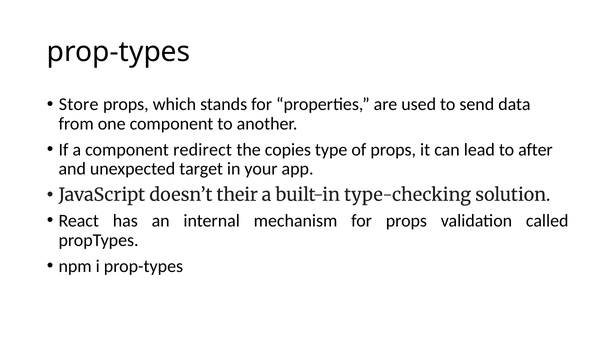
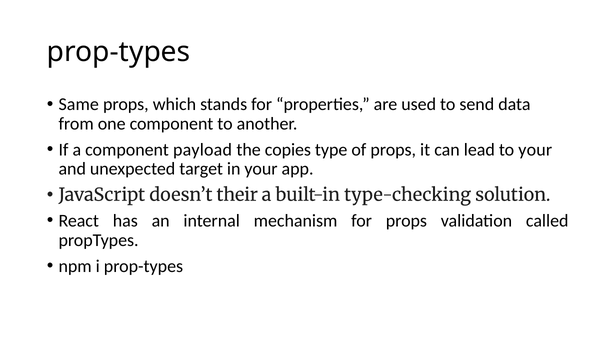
Store: Store -> Same (79, 104)
redirect: redirect -> payload (203, 149)
to after: after -> your (535, 149)
